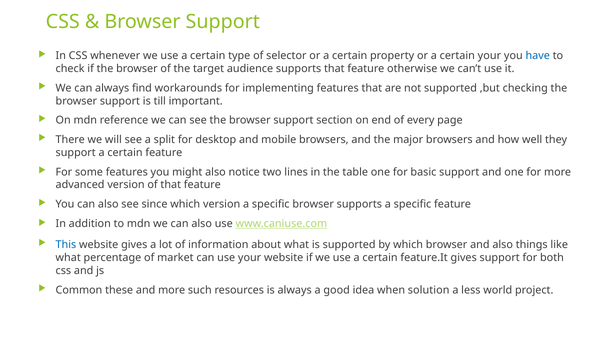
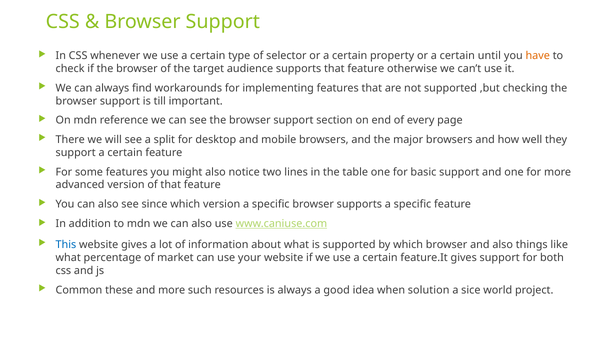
certain your: your -> until (489, 56)
have colour: blue -> orange (538, 56)
less: less -> sice (471, 290)
